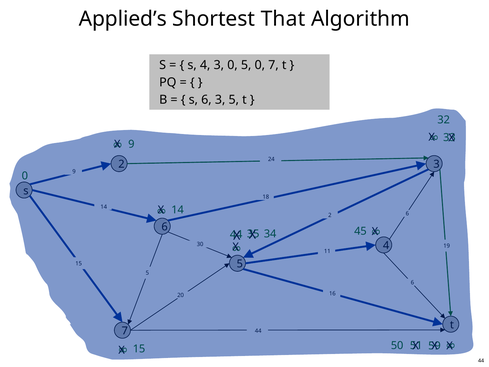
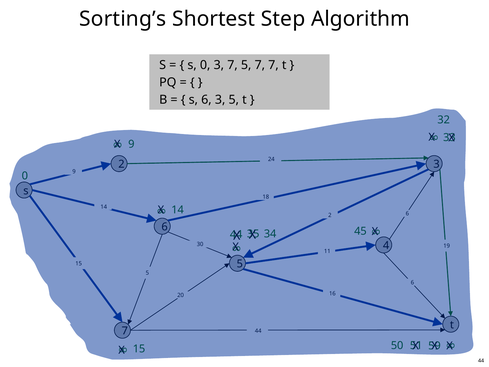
Applied’s: Applied’s -> Sorting’s (123, 19)
That: That -> Step (283, 19)
s 4: 4 -> 0 (205, 65)
3 0: 0 -> 7 (232, 65)
5 0: 0 -> 7 (260, 65)
